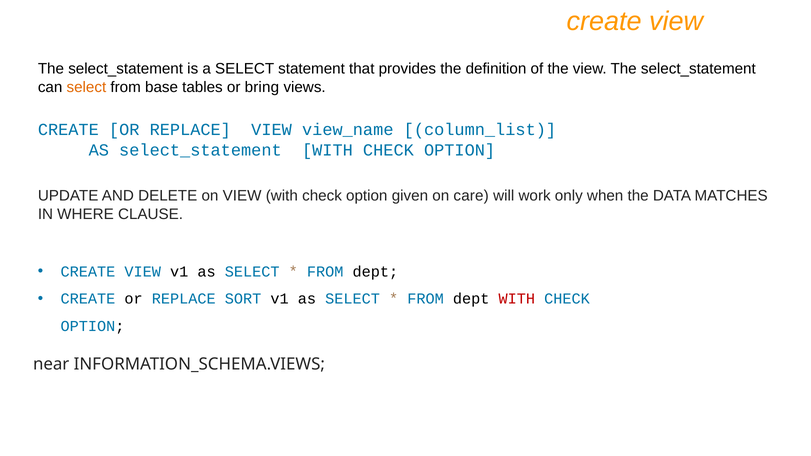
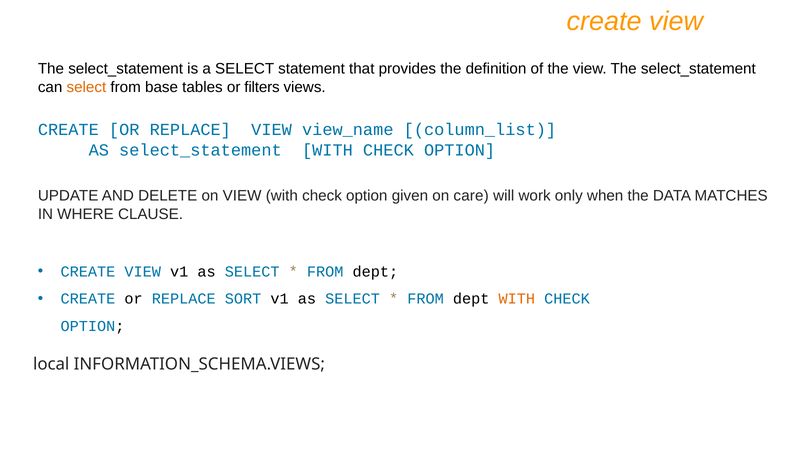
bring: bring -> filters (262, 87)
WITH colour: red -> orange (517, 299)
near: near -> local (51, 364)
